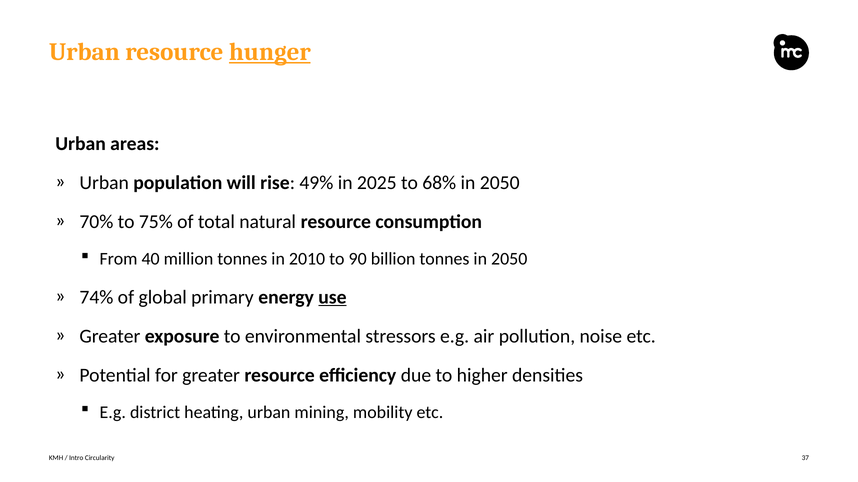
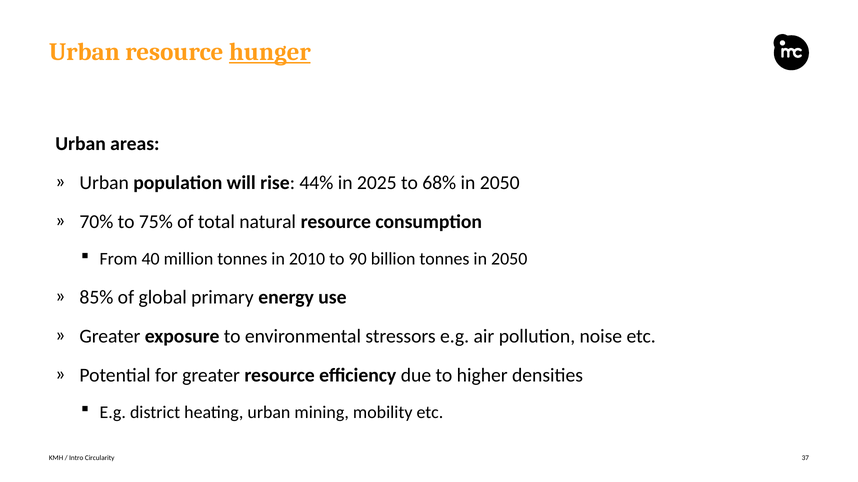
49%: 49% -> 44% (316, 183)
74%: 74% -> 85% (96, 297)
use underline: present -> none (332, 297)
